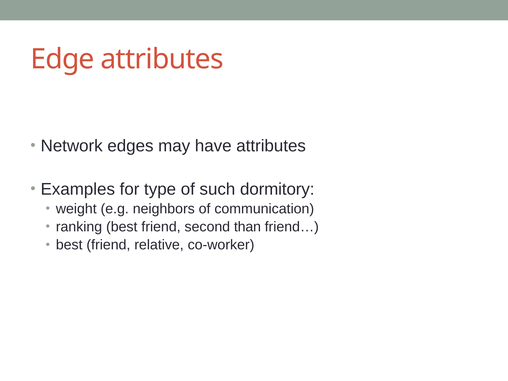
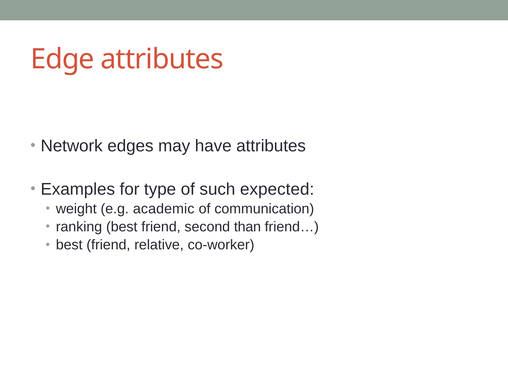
dormitory: dormitory -> expected (277, 189)
neighbors: neighbors -> academic (164, 209)
